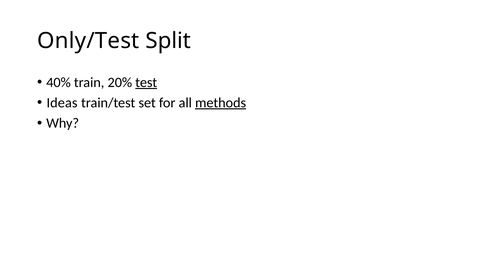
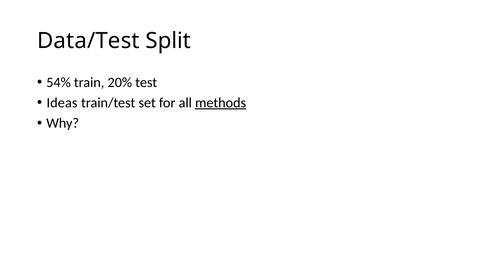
Only/Test: Only/Test -> Data/Test (88, 41)
40%: 40% -> 54% (59, 82)
test underline: present -> none (146, 82)
